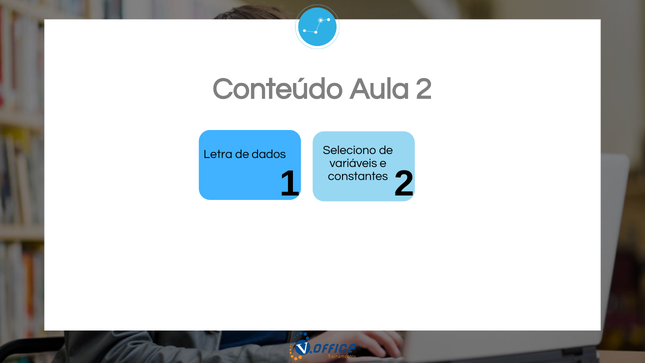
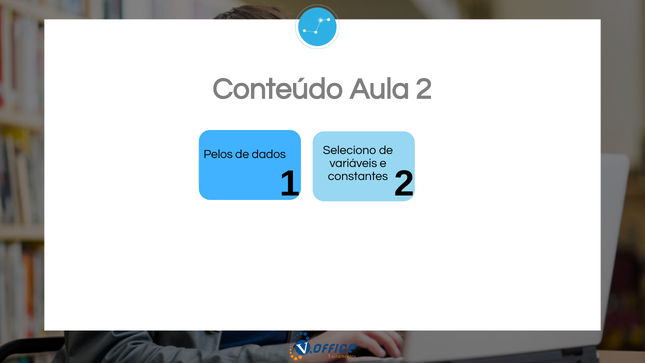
Letra: Letra -> Pelos (218, 154)
